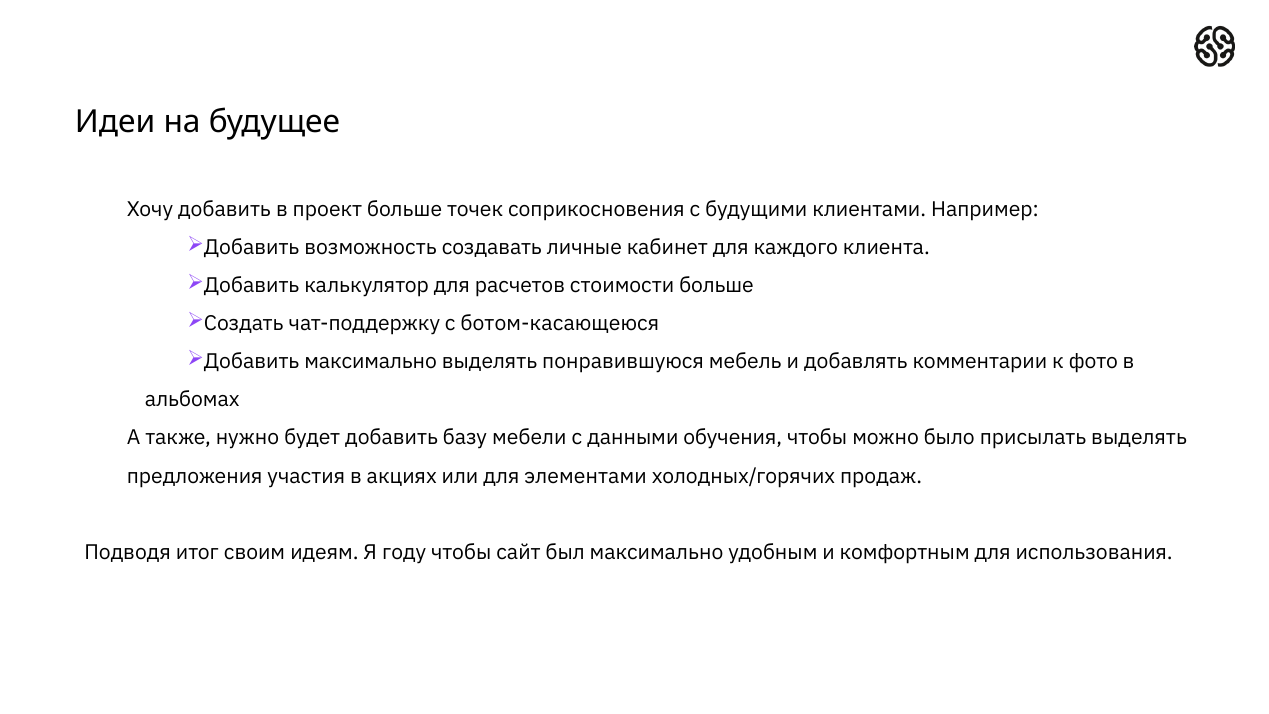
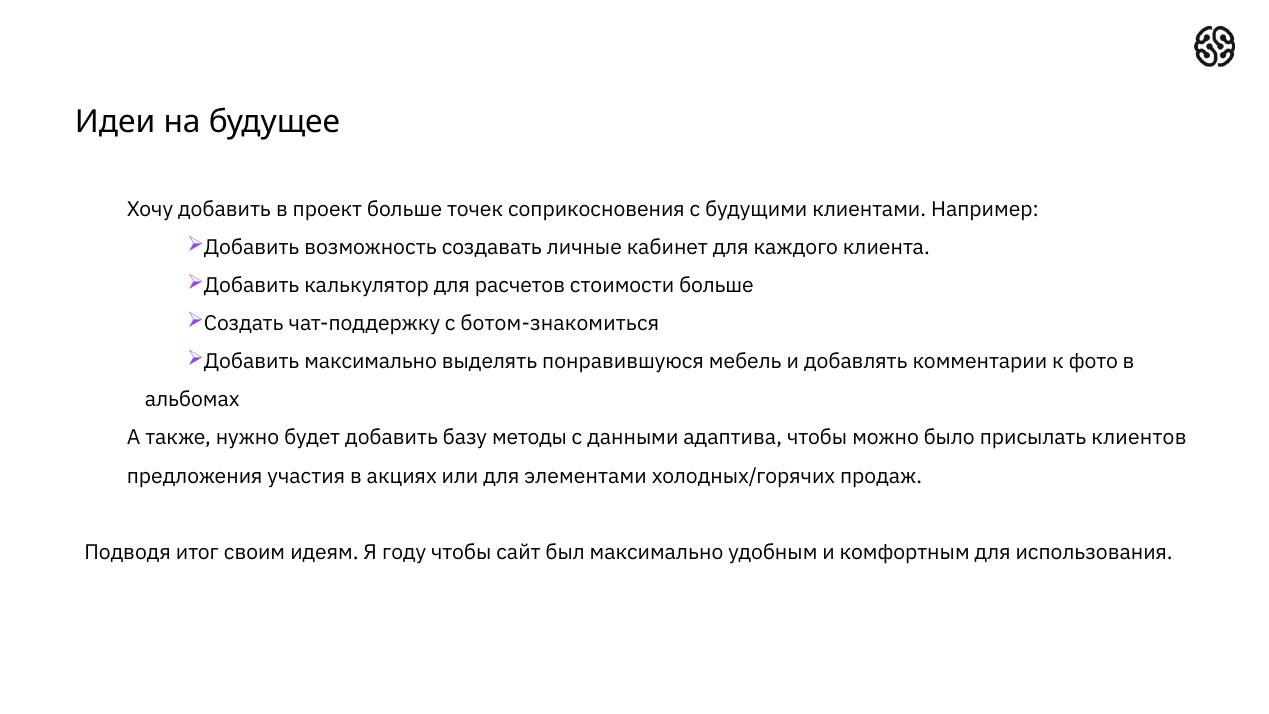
ботом-касающеюся: ботом-касающеюся -> ботом-знакомиться (560, 324)
мебели: мебели -> методы (529, 438)
обучения: обучения -> адаптива (733, 438)
присылать выделять: выделять -> клиентов (1139, 438)
